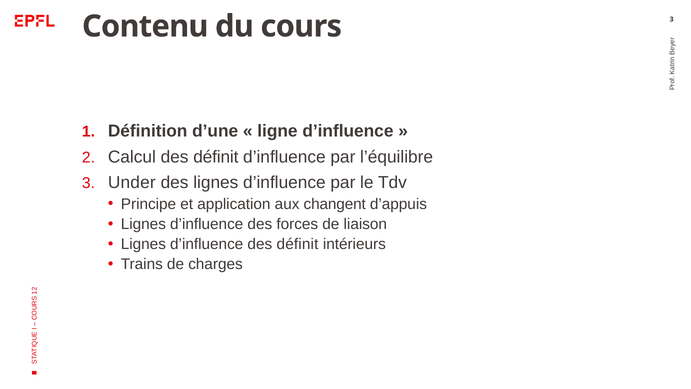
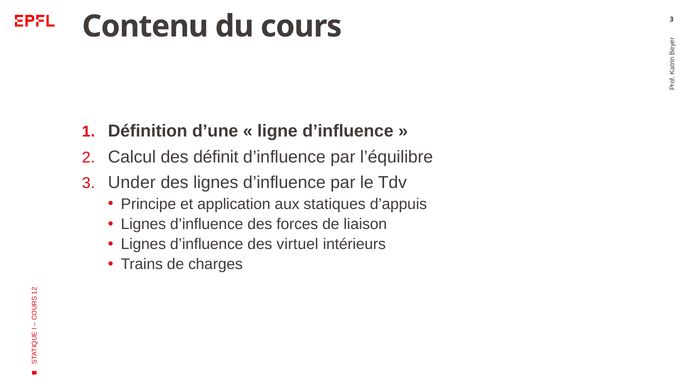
changent: changent -> statiques (335, 204)
d’influence des définit: définit -> virtuel (297, 244)
